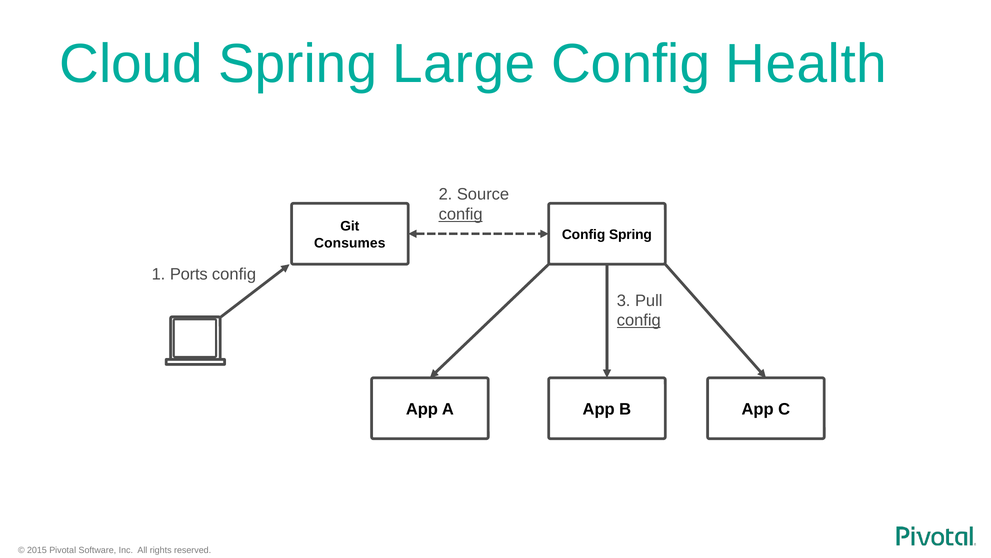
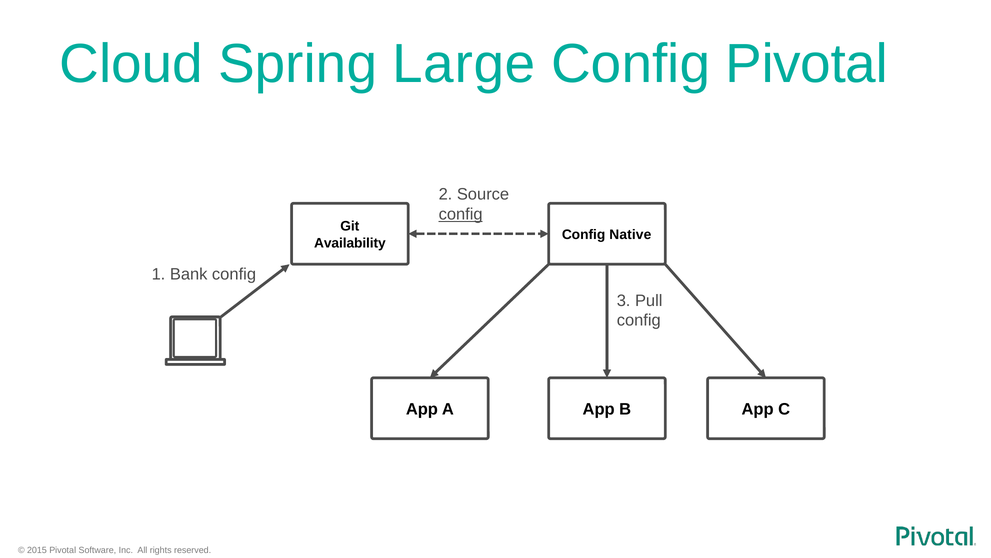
Config Health: Health -> Pivotal (807, 64)
Config Spring: Spring -> Native (630, 234)
Consumes: Consumes -> Availability (350, 243)
Ports: Ports -> Bank (189, 274)
config underline: present -> none (639, 320)
